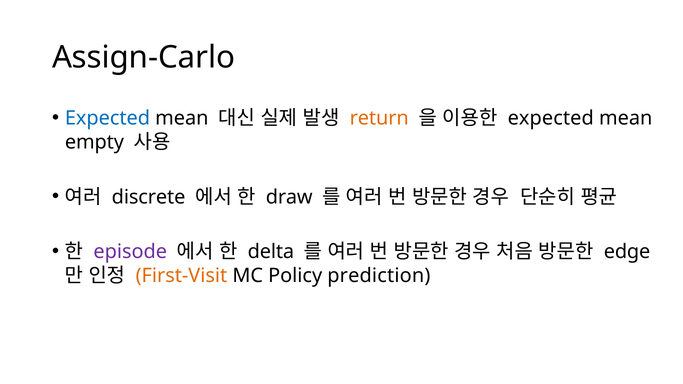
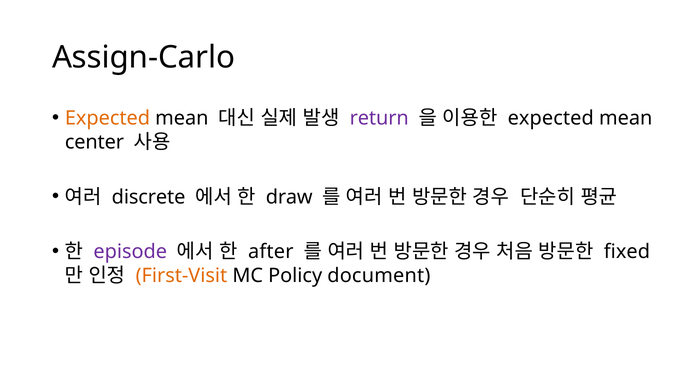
Expected colour: blue -> orange (107, 118)
return colour: orange -> purple (379, 118)
empty: empty -> center (94, 142)
delta: delta -> after (271, 252)
edge: edge -> fixed (627, 252)
prediction: prediction -> document (379, 276)
